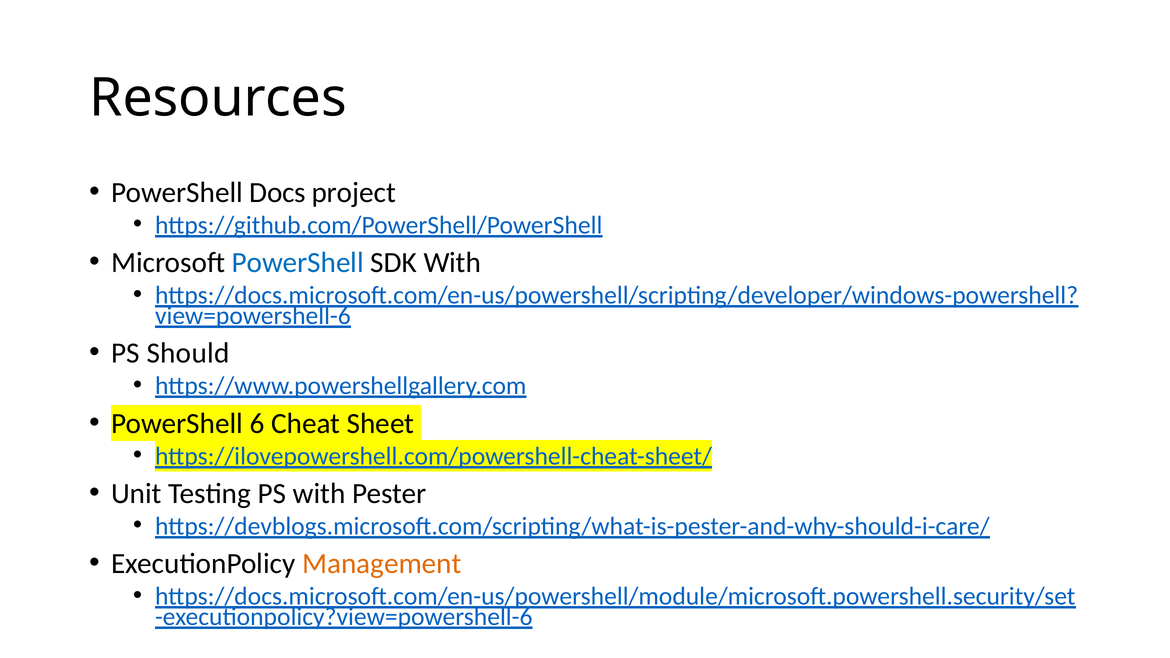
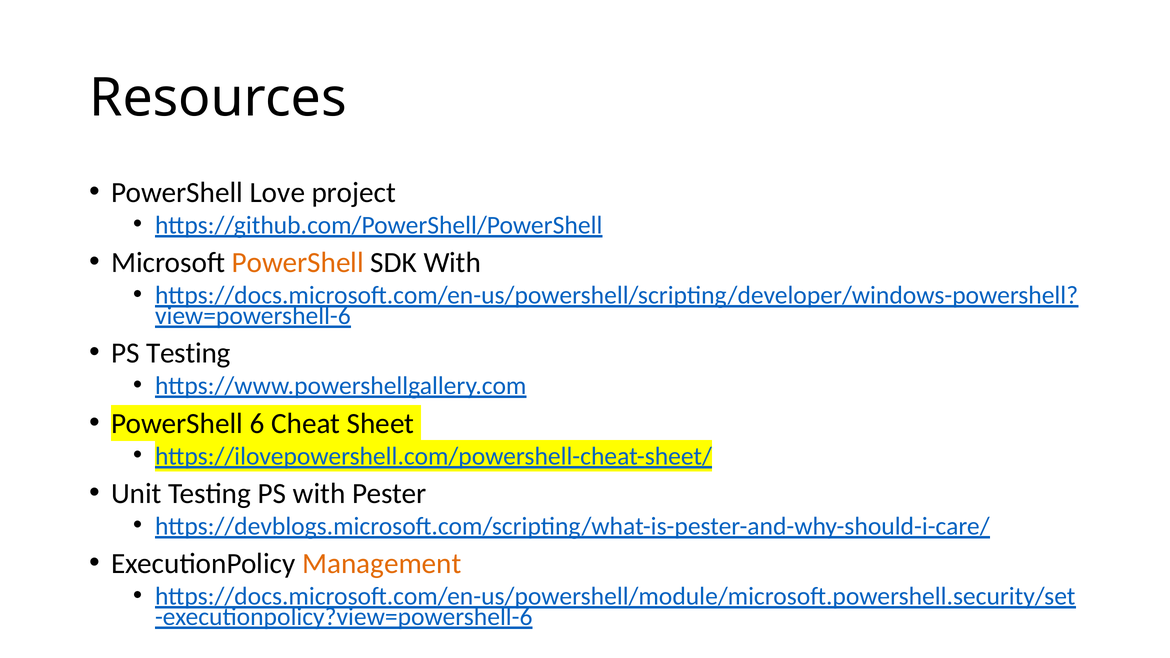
Docs: Docs -> Love (277, 193)
PowerShell colour: blue -> orange (298, 263)
PS Should: Should -> Testing (188, 353)
